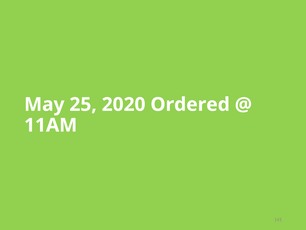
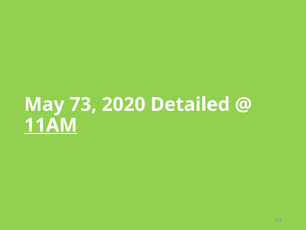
25: 25 -> 73 (83, 104)
Ordered: Ordered -> Detailed (190, 104)
11AM underline: none -> present (51, 125)
